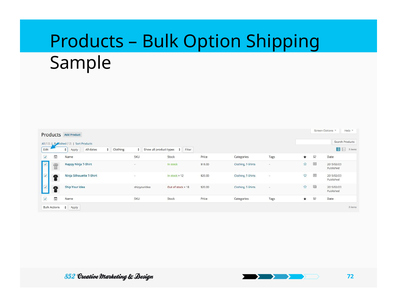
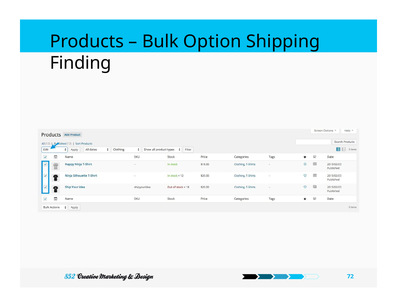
Sample: Sample -> Finding (81, 63)
